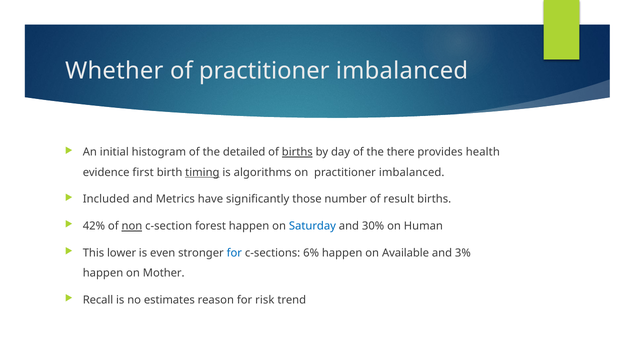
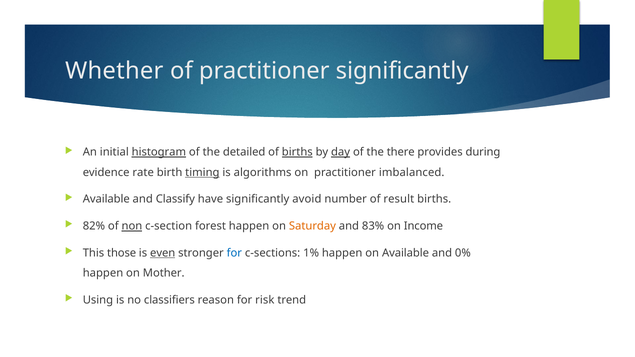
of practitioner imbalanced: imbalanced -> significantly (402, 71)
histogram underline: none -> present (159, 152)
day underline: none -> present (341, 152)
health: health -> during (483, 152)
first: first -> rate (143, 173)
Included: Included -> Available (106, 199)
Metrics: Metrics -> Classify (175, 199)
those: those -> avoid (307, 199)
42%: 42% -> 82% (94, 226)
Saturday colour: blue -> orange (312, 226)
30%: 30% -> 83% (373, 226)
Human: Human -> Income (423, 226)
lower: lower -> those (122, 253)
even underline: none -> present (163, 253)
6%: 6% -> 1% (311, 253)
3%: 3% -> 0% (463, 253)
Recall: Recall -> Using (98, 300)
estimates: estimates -> classifiers (169, 300)
